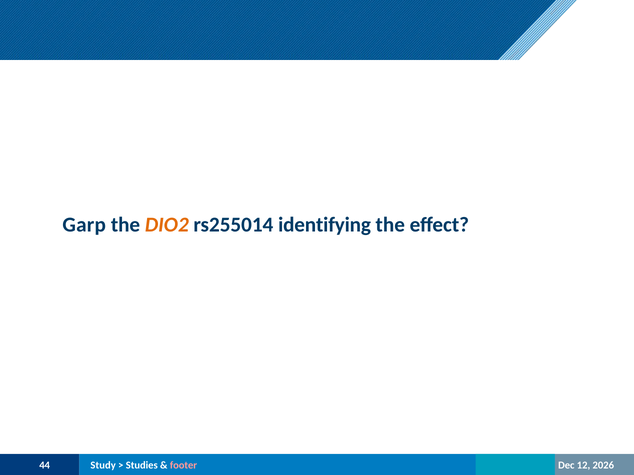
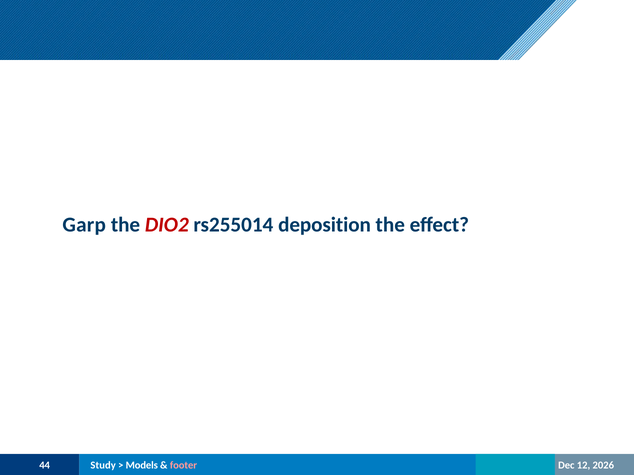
DIO2 colour: orange -> red (167, 225)
identifying: identifying -> deposition (325, 225)
Studies: Studies -> Models (142, 466)
